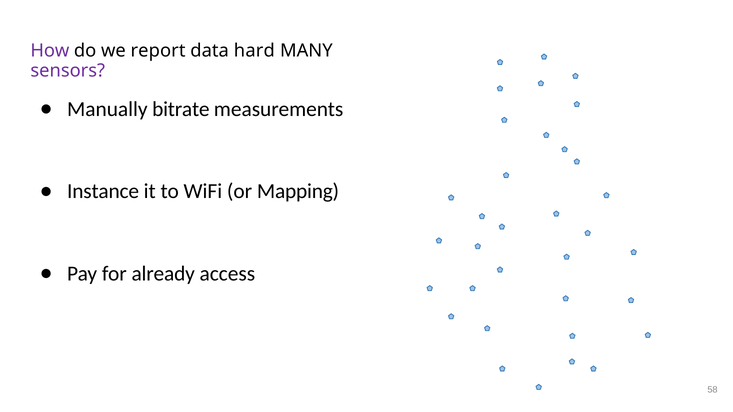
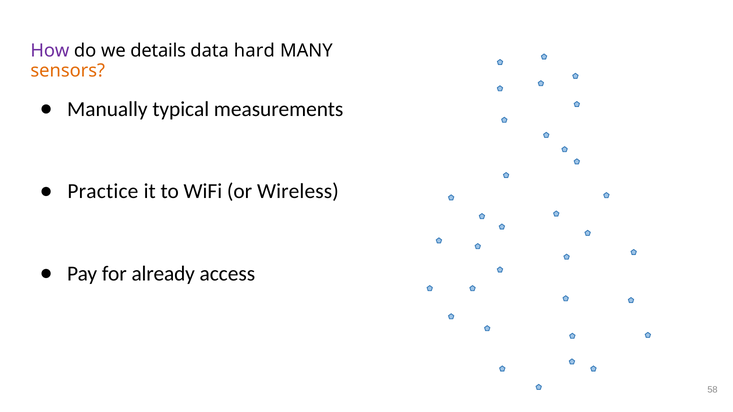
report: report -> details (158, 51)
sensors colour: purple -> orange (68, 71)
bitrate: bitrate -> typical (181, 109)
Instance: Instance -> Practice (103, 192)
Mapping: Mapping -> Wireless (298, 192)
